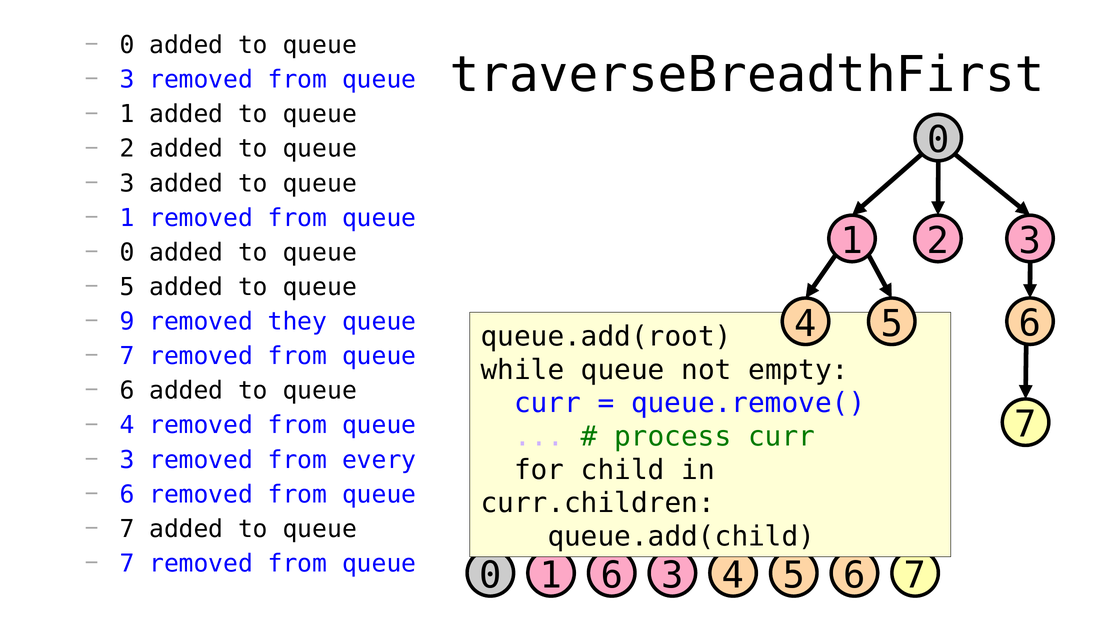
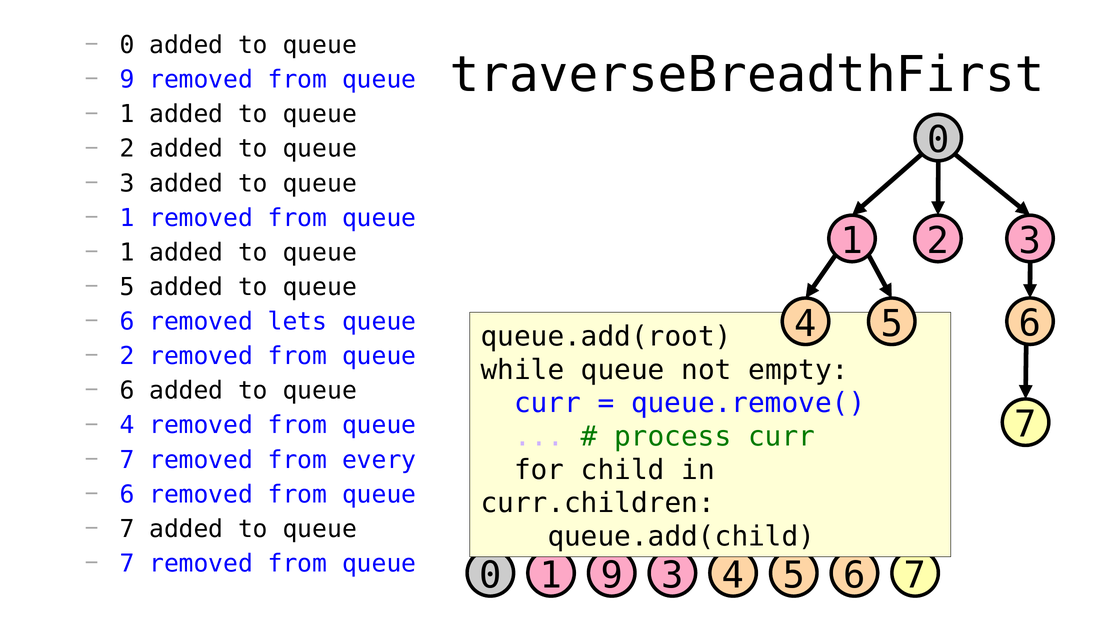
3: 3 -> 9 (127, 80)
0: 0 -> 1 (127, 253)
9: 9 -> 6 (127, 322)
they: they -> lets (297, 322)
7: 7 -> 2 (127, 356)
3: 3 -> 7 (127, 460)
1 6: 6 -> 9 (612, 576)
